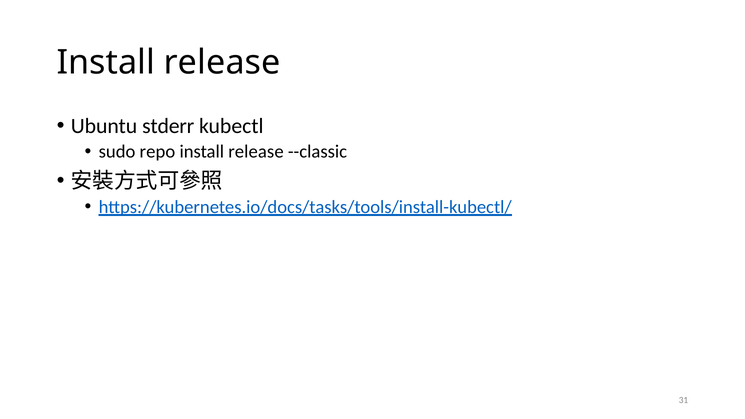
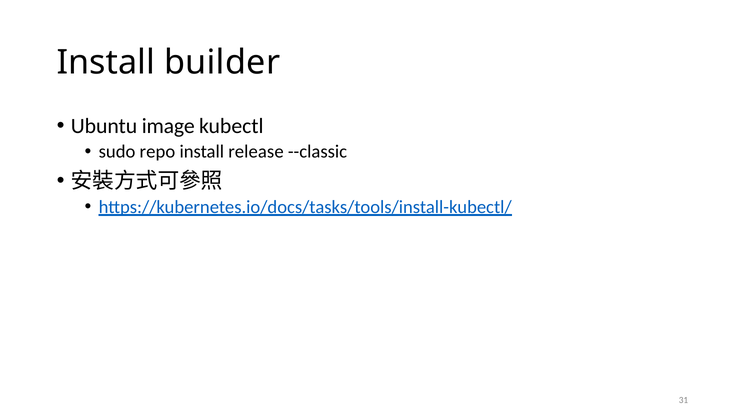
release: release -> builder (222, 63)
stderr: stderr -> image (168, 126)
